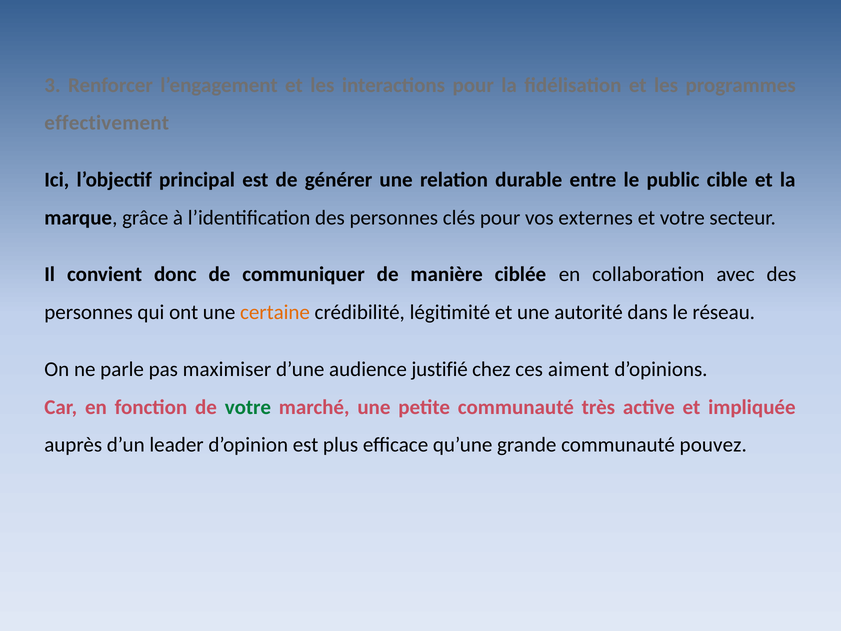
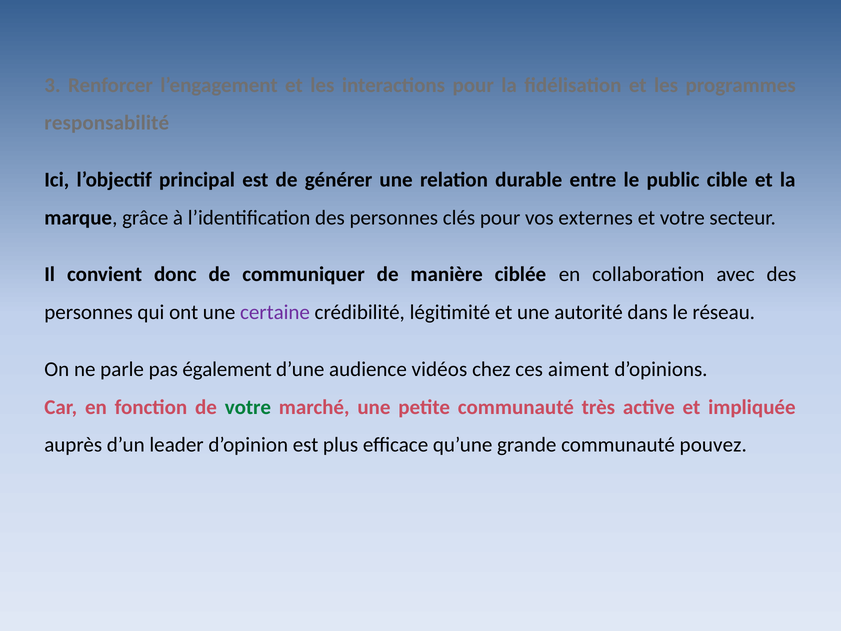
effectivement: effectivement -> responsabilité (107, 123)
certaine colour: orange -> purple (275, 312)
maximiser: maximiser -> également (227, 369)
justifié: justifié -> vidéos (439, 369)
